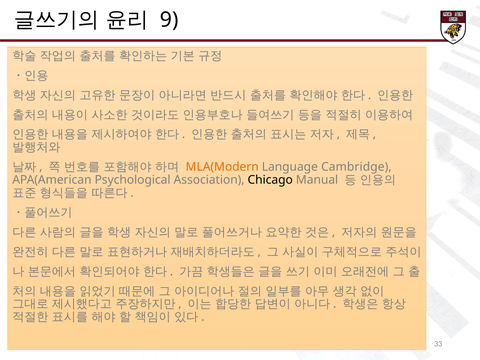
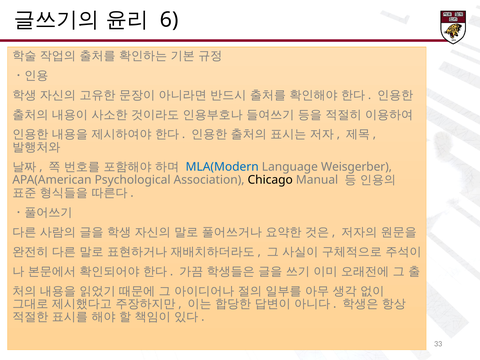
9: 9 -> 6 (169, 20)
MLA(Modern colour: orange -> blue (222, 167)
Cambridge: Cambridge -> Weisgerber (356, 167)
